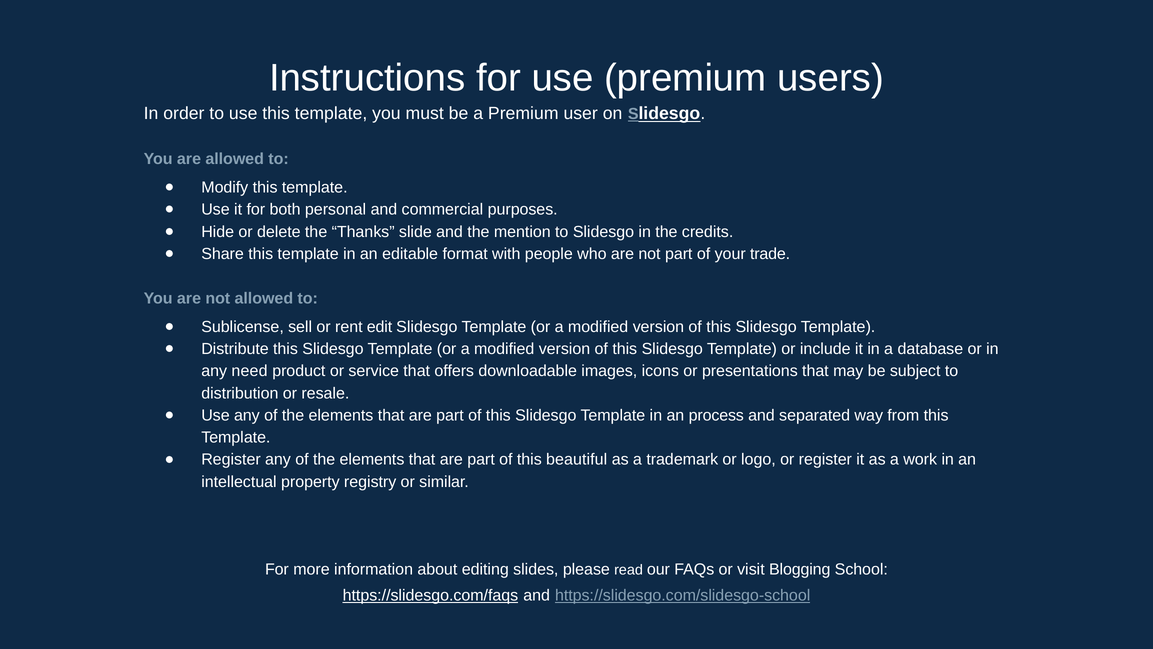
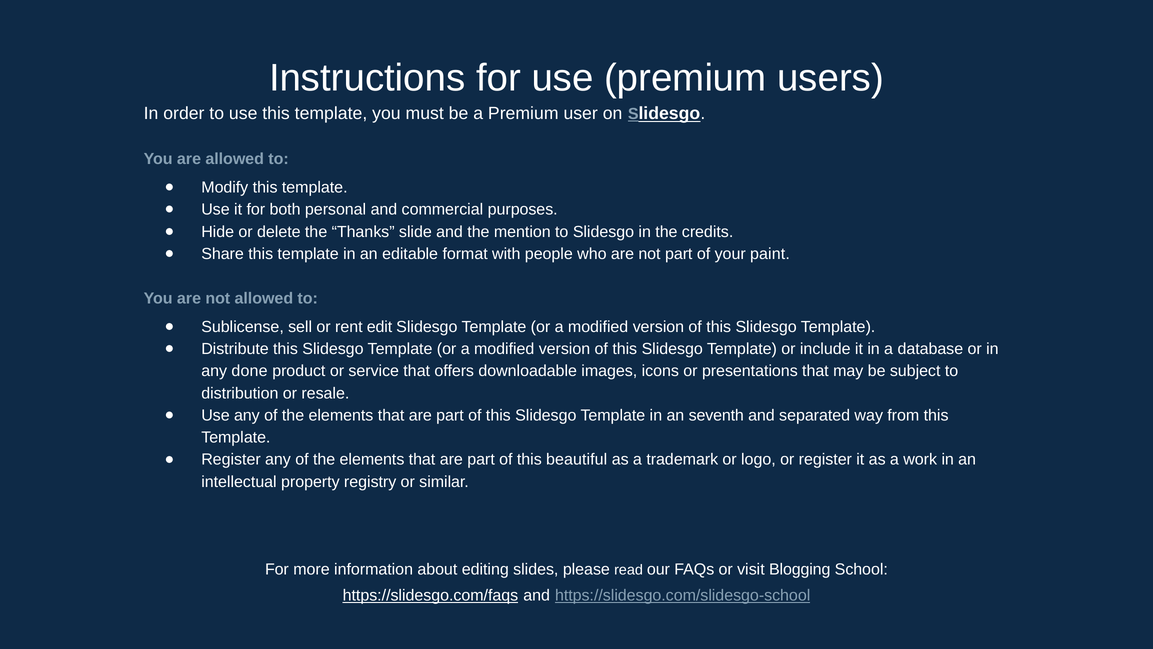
trade: trade -> paint (770, 254)
need: need -> done (250, 371)
process: process -> seventh (716, 415)
